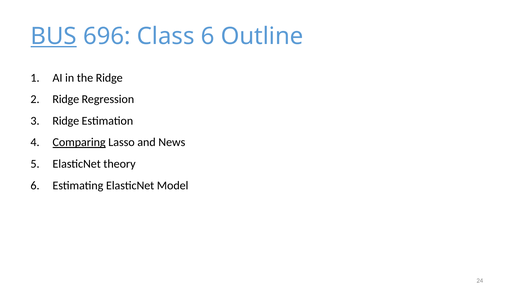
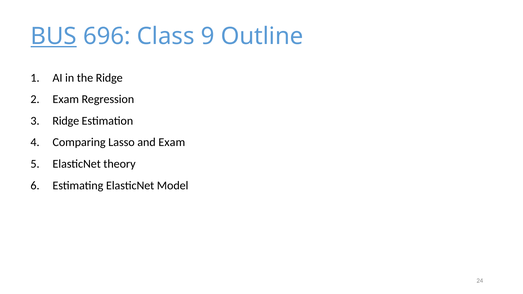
Class 6: 6 -> 9 (208, 36)
Ridge: Ridge -> Exam (66, 99)
Comparing underline: present -> none (79, 142)
and News: News -> Exam (172, 142)
